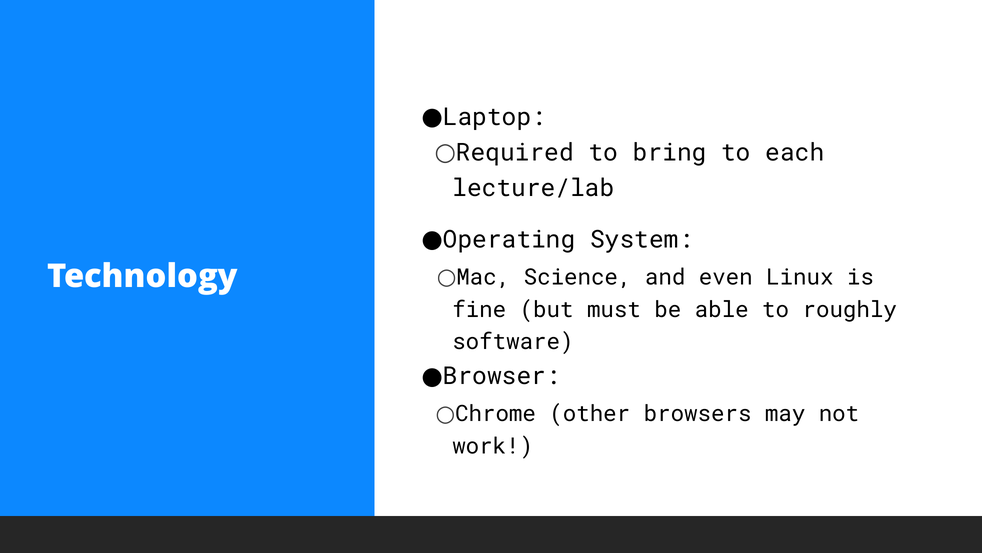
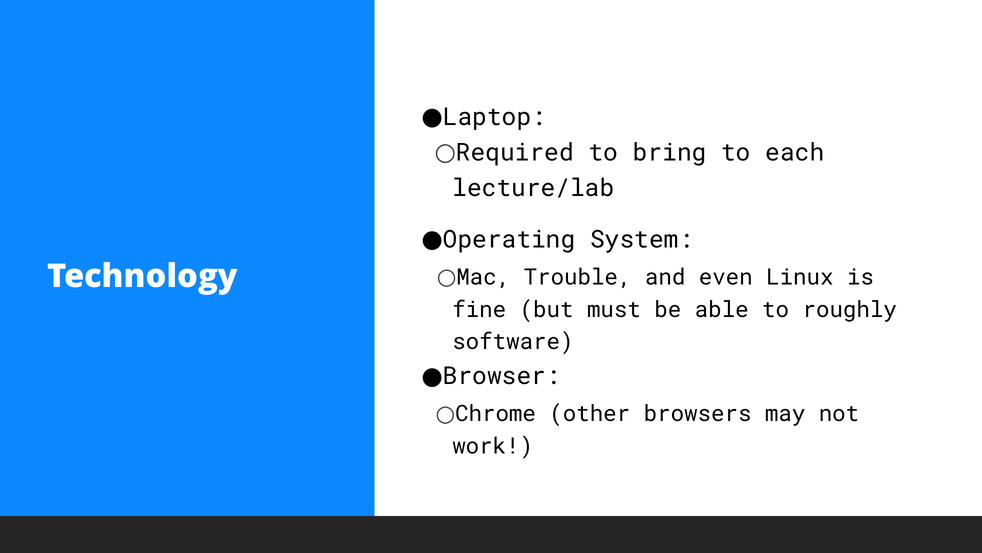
Science: Science -> Trouble (578, 277)
